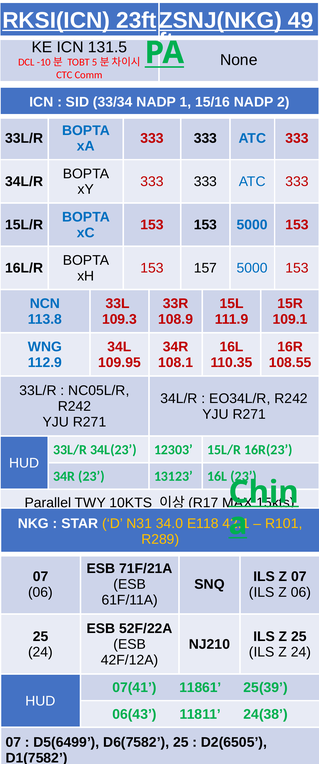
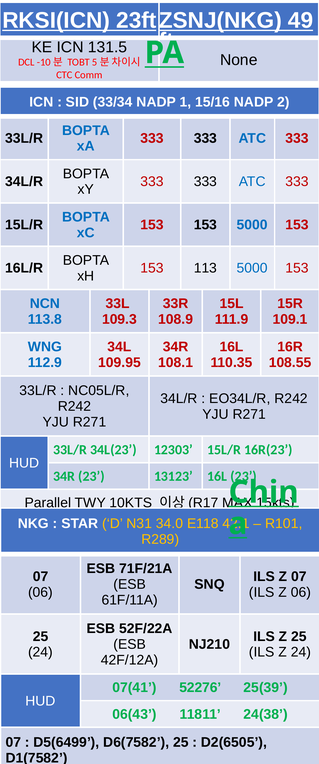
157: 157 -> 113 (205, 268)
11861: 11861 -> 52276 (200, 687)
